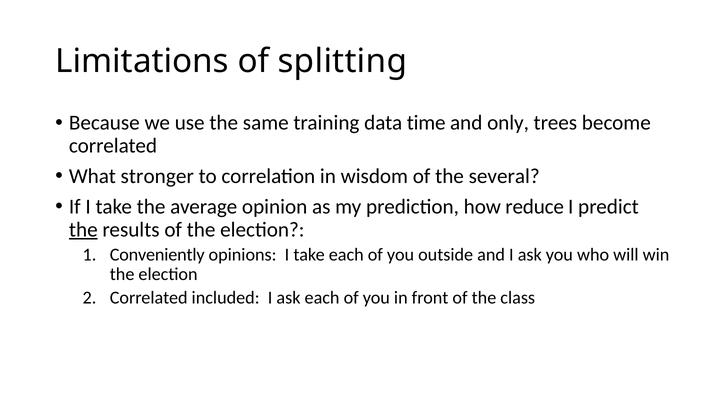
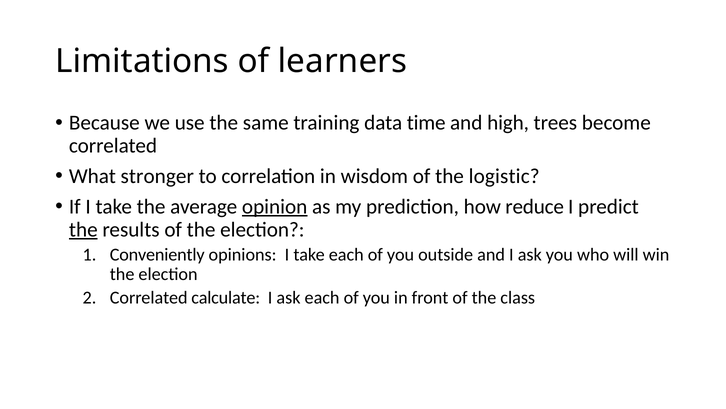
splitting: splitting -> learners (342, 61)
only: only -> high (508, 123)
several: several -> logistic (504, 176)
opinion underline: none -> present (275, 206)
included: included -> calculate (226, 297)
